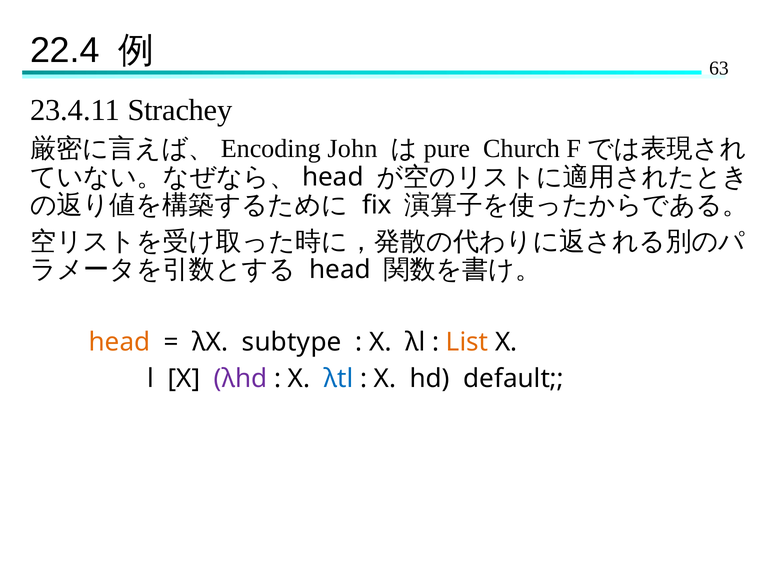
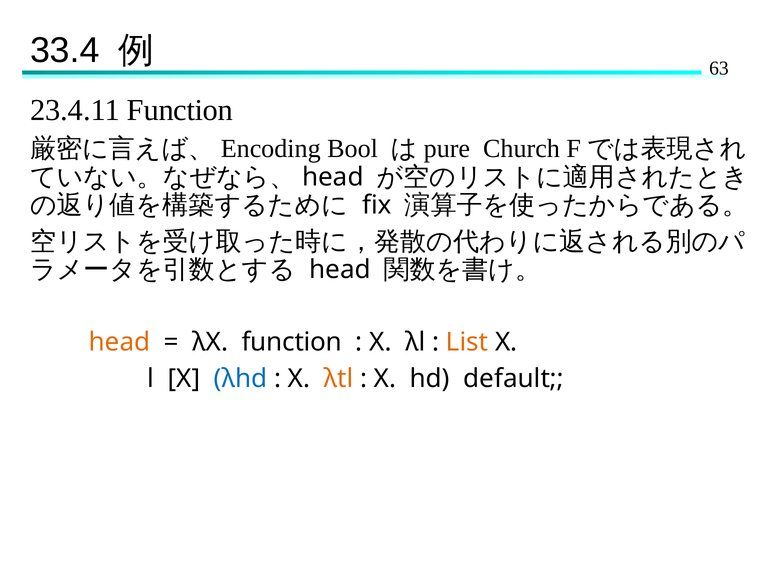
22.4: 22.4 -> 33.4 (65, 51)
23.4.11 Strachey: Strachey -> Function (180, 110)
John: John -> Bool (353, 149)
λX subtype: subtype -> function (292, 342)
λhd colour: purple -> blue (241, 379)
λtl colour: blue -> orange (339, 379)
